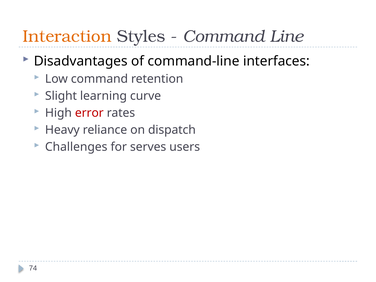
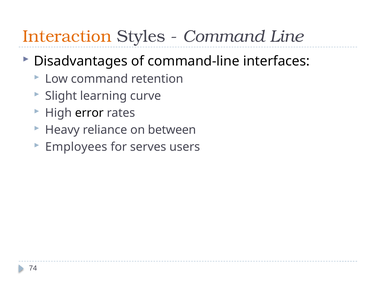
error colour: red -> black (89, 113)
dispatch: dispatch -> between (172, 130)
Challenges: Challenges -> Employees (76, 147)
